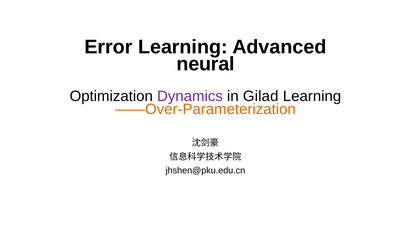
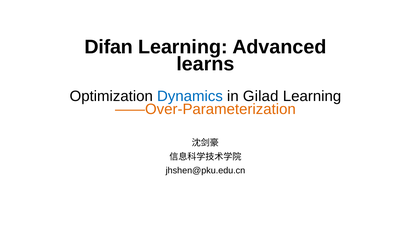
Error: Error -> Difan (109, 47)
neural: neural -> learns (205, 64)
Dynamics colour: purple -> blue (190, 96)
